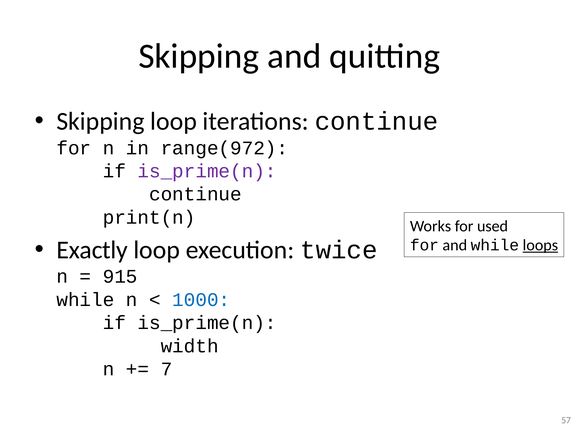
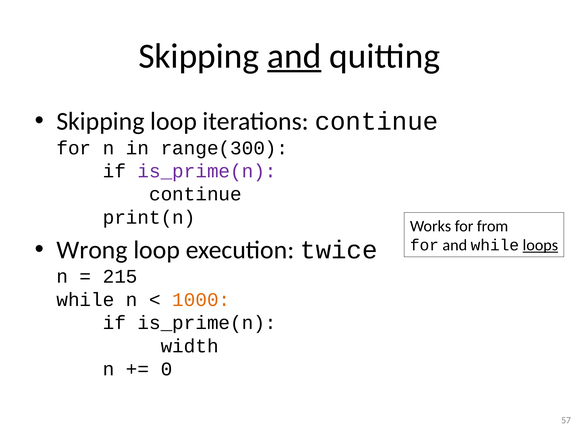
and underline: none -> present (294, 56)
range(972: range(972 -> range(300 (224, 148)
used: used -> from (493, 226)
Exactly: Exactly -> Wrong (92, 250)
915: 915 -> 215 (120, 277)
1000 colour: blue -> orange (201, 300)
7: 7 -> 0 (167, 369)
